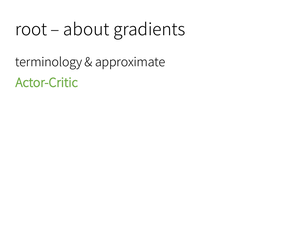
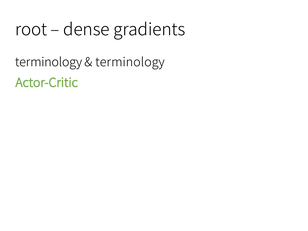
about: about -> dense (86, 30)
approximate: approximate -> terminology (130, 62)
